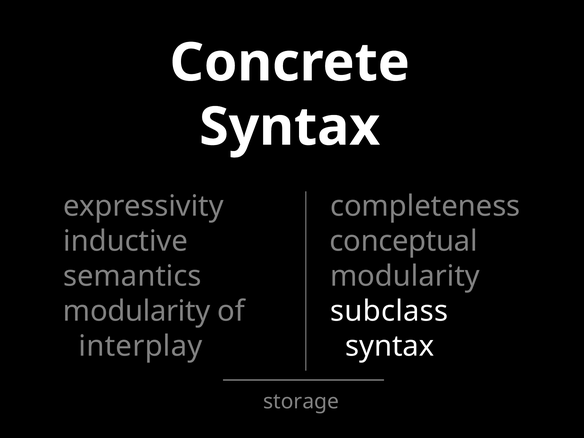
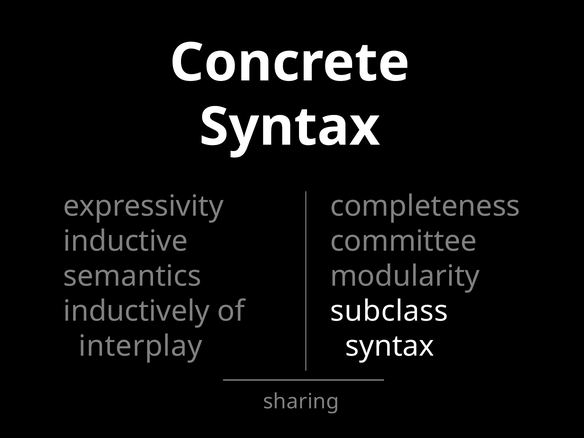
conceptual: conceptual -> committee (404, 241)
modularity: modularity -> inductively (137, 311)
storage: storage -> sharing (301, 402)
